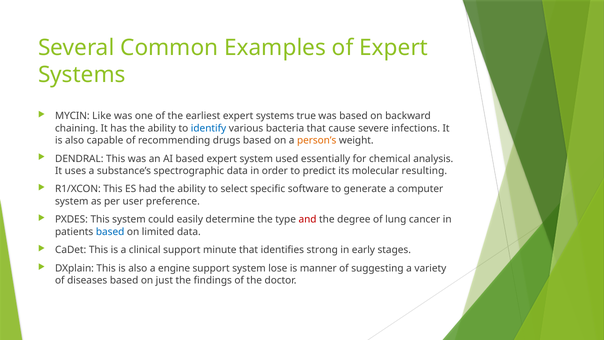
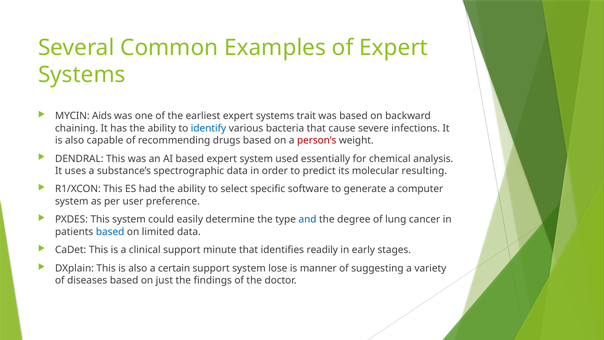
Like: Like -> Aids (102, 116)
true: true -> trait (306, 116)
person’s colour: orange -> red (317, 140)
and colour: red -> blue (308, 219)
strong: strong -> readily (322, 250)
engine: engine -> certain (174, 268)
